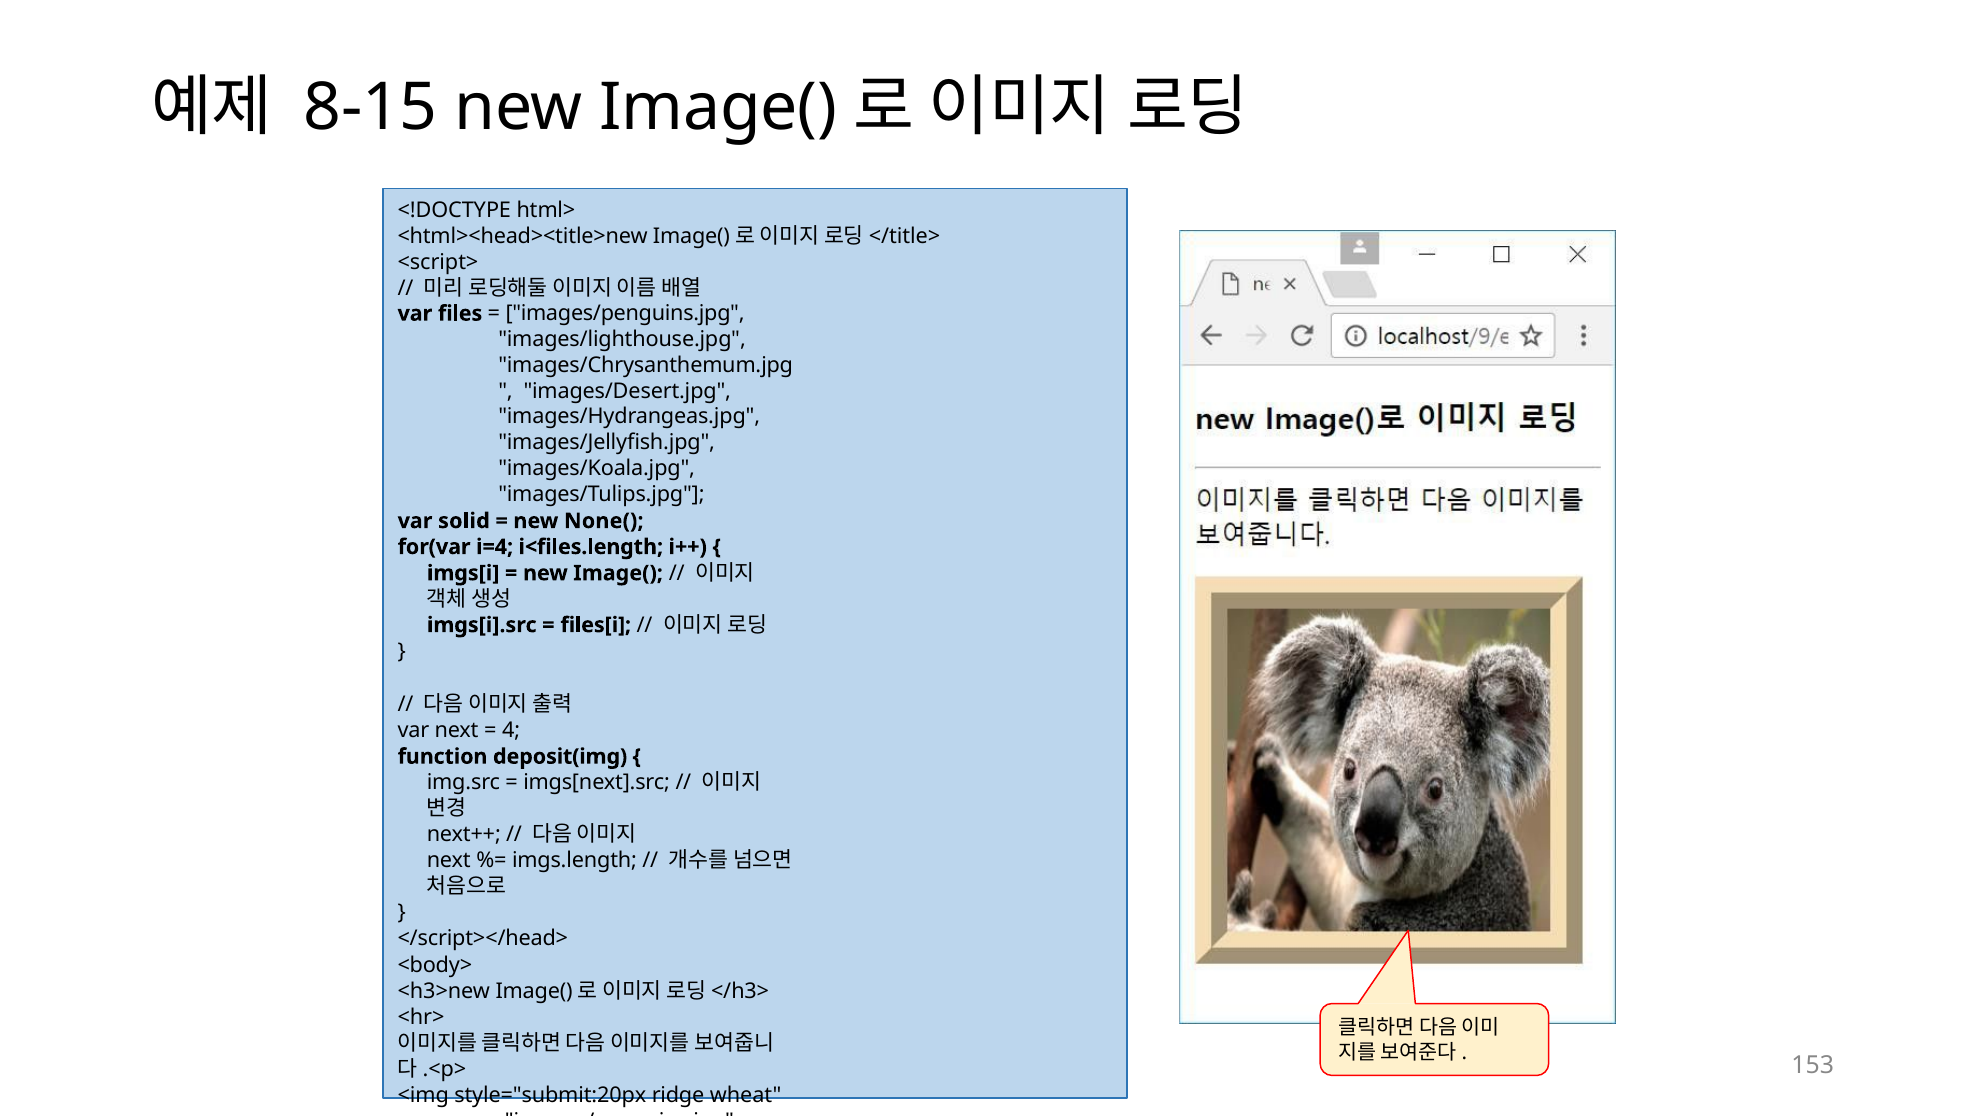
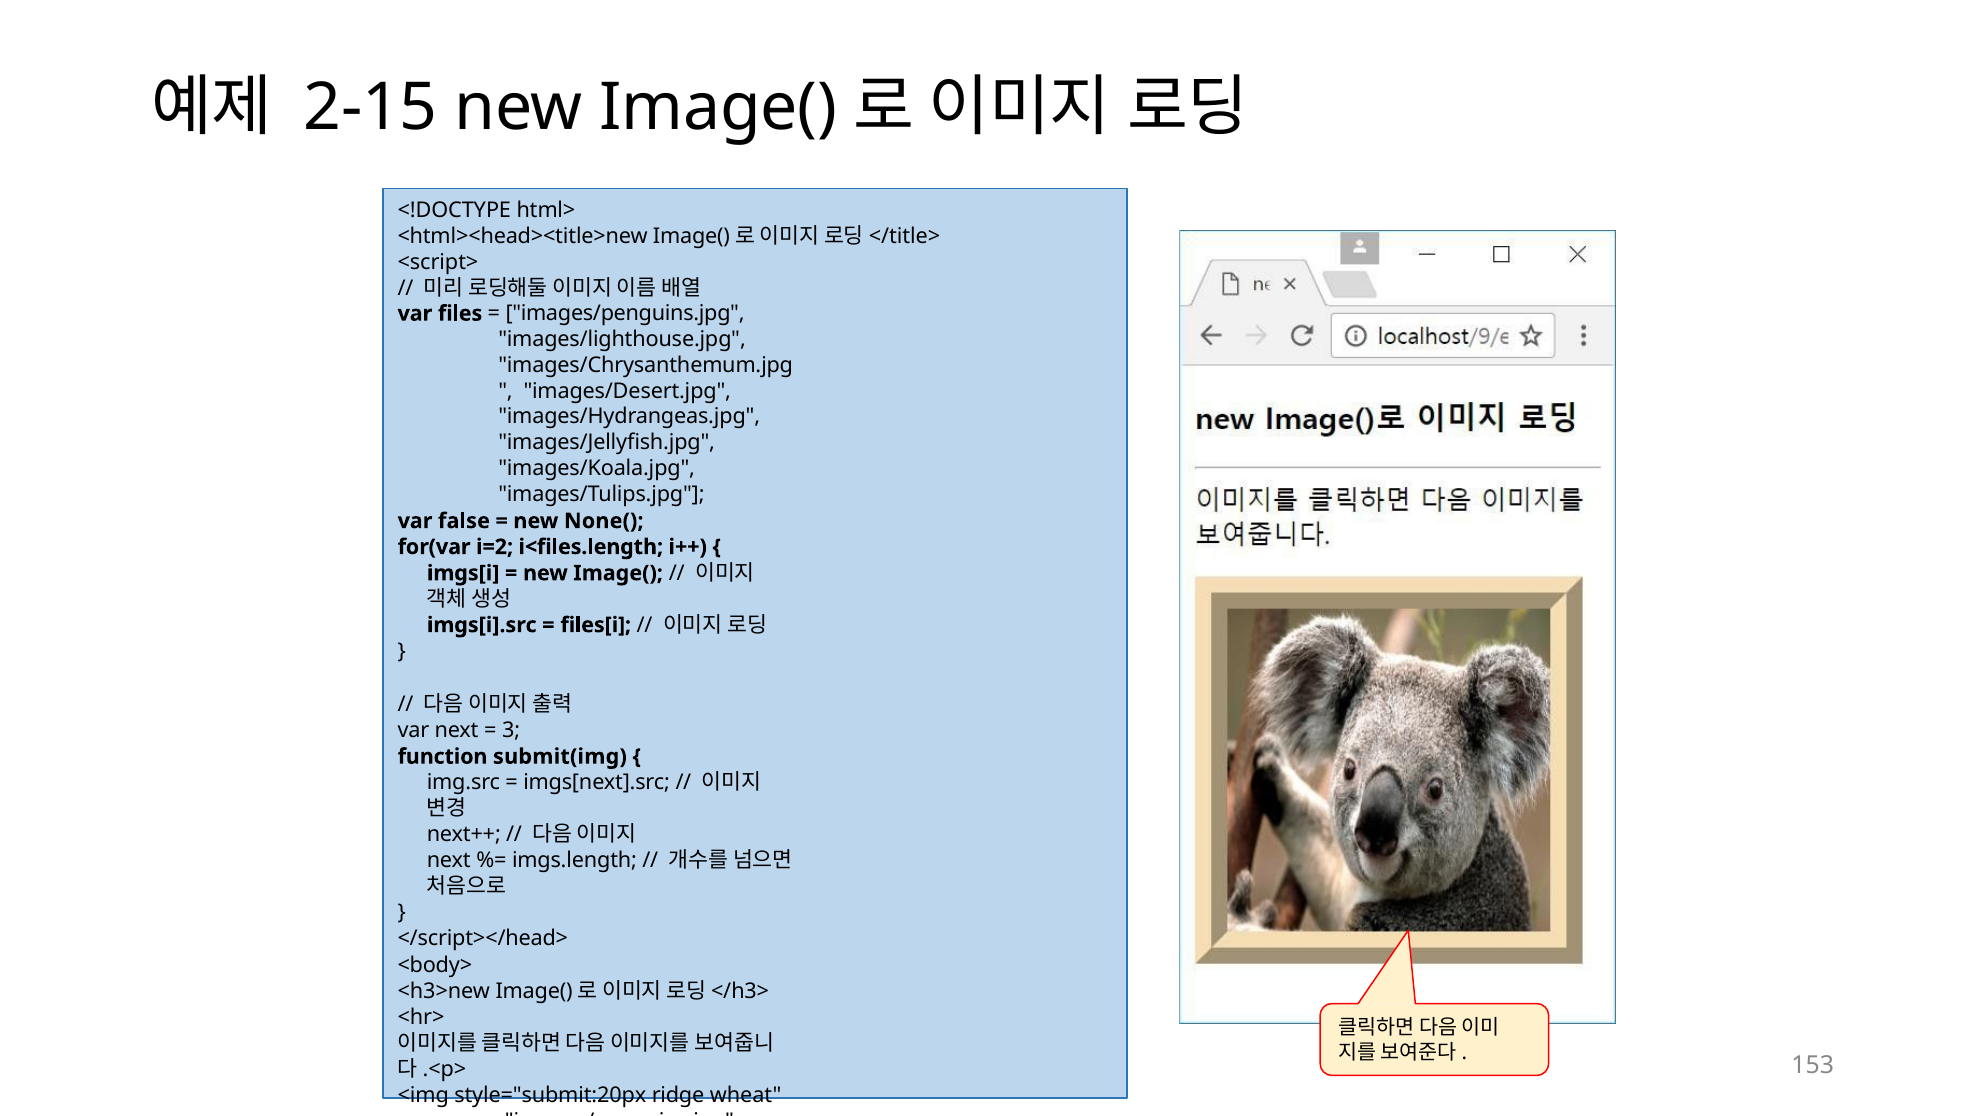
8-15: 8-15 -> 2-15 (371, 107)
solid: solid -> false (464, 521)
i=4: i=4 -> i=2 (495, 547)
4: 4 -> 3 (511, 730)
deposit(img: deposit(img -> submit(img (560, 757)
